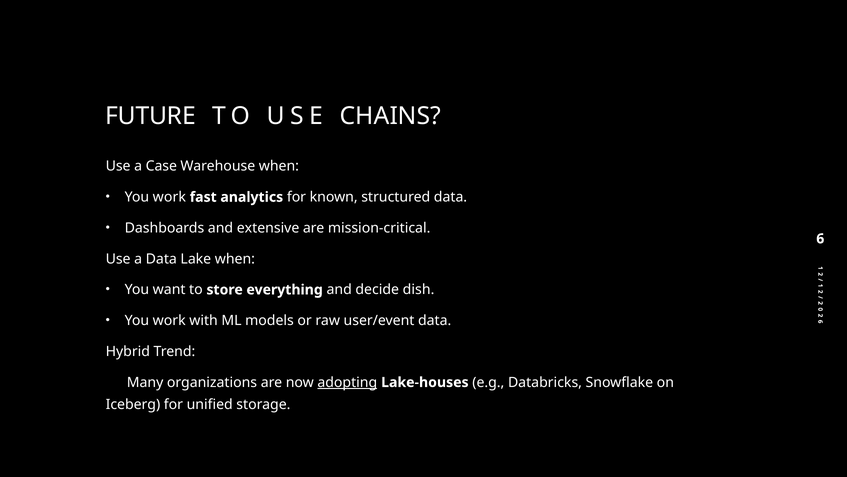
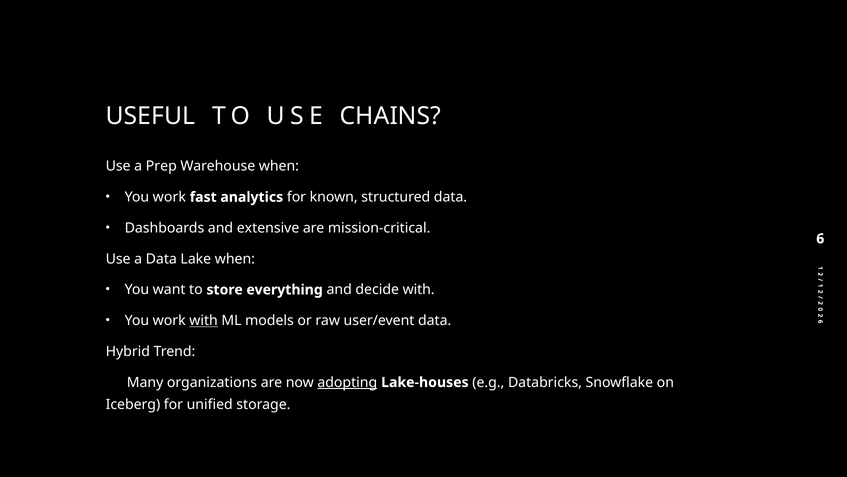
FUTURE: FUTURE -> USEFUL (150, 116)
Case: Case -> Prep (161, 166)
decide dish: dish -> with (419, 289)
with underline: none -> present (204, 320)
